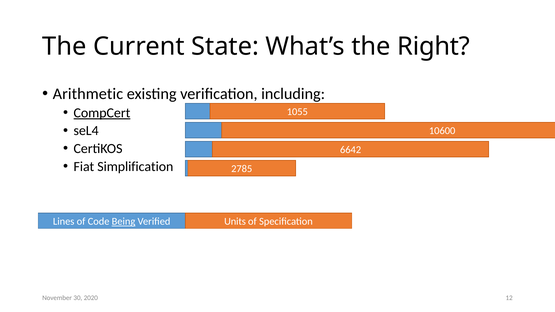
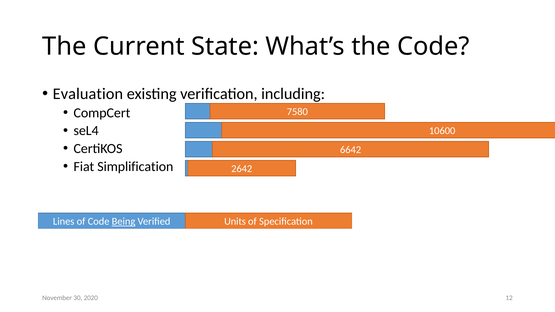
the Right: Right -> Code (433, 47)
Arithmetic: Arithmetic -> Evaluation (88, 94)
CompCert underline: present -> none (102, 113)
1055: 1055 -> 7580 (297, 112)
2785: 2785 -> 2642 (242, 169)
